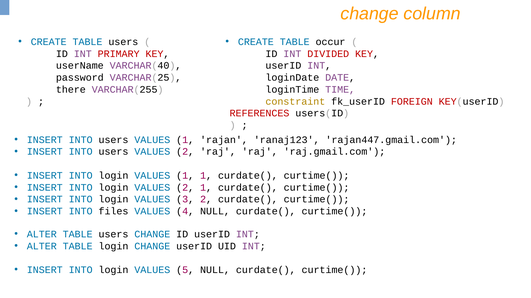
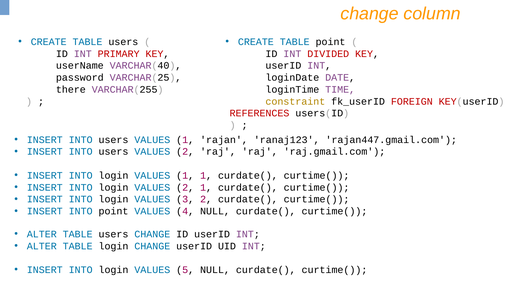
TABLE occur: occur -> point (331, 42)
INTO files: files -> point (113, 212)
